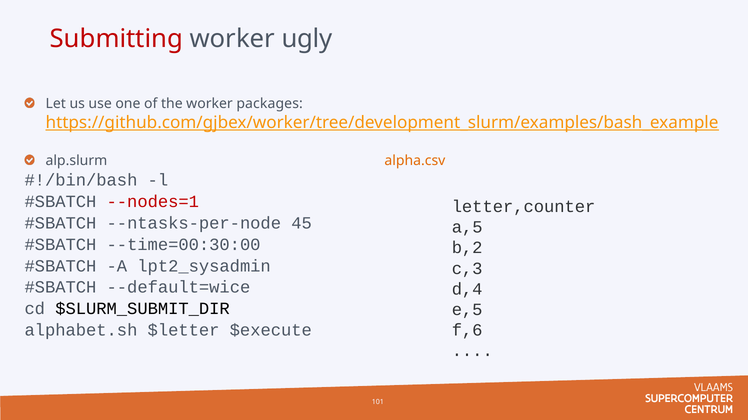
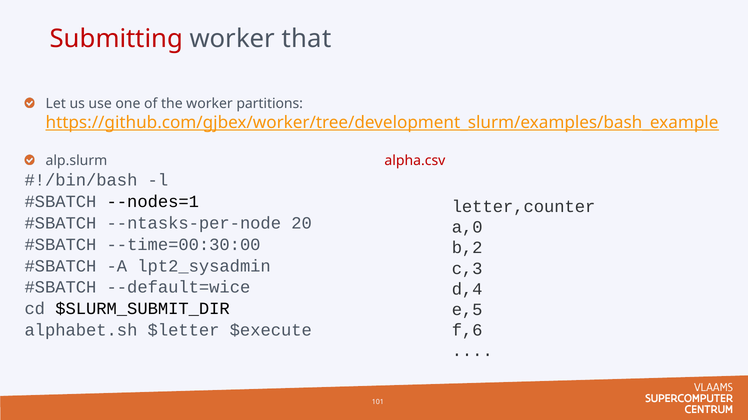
ugly: ugly -> that (307, 39)
packages: packages -> partitions (270, 104)
alpha.csv colour: orange -> red (415, 161)
--nodes=1 colour: red -> black (153, 202)
45: 45 -> 20 (302, 223)
a,5: a,5 -> a,0 (467, 228)
